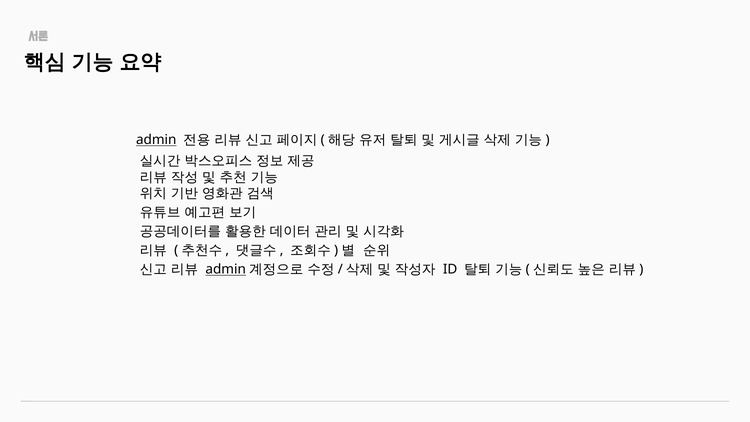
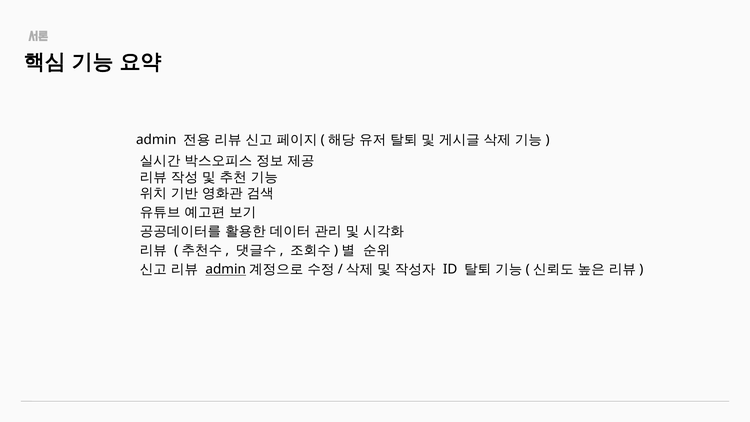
admin underline: present -> none (156, 140)
